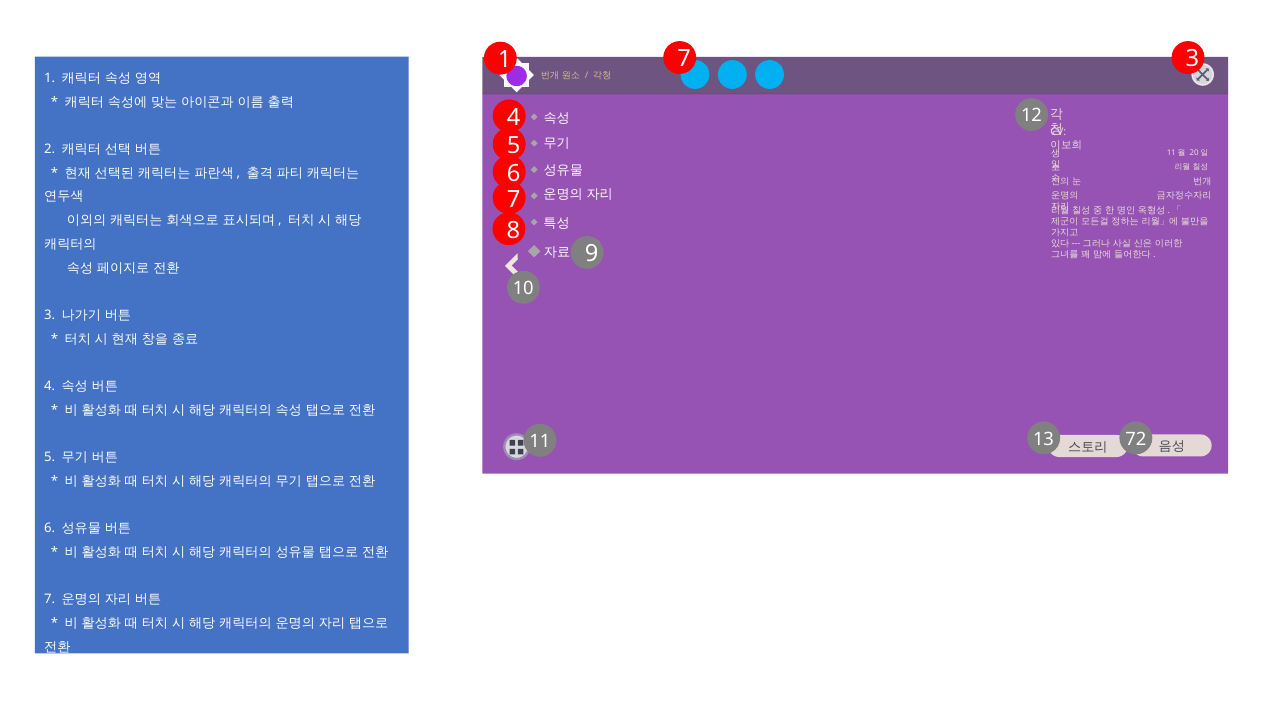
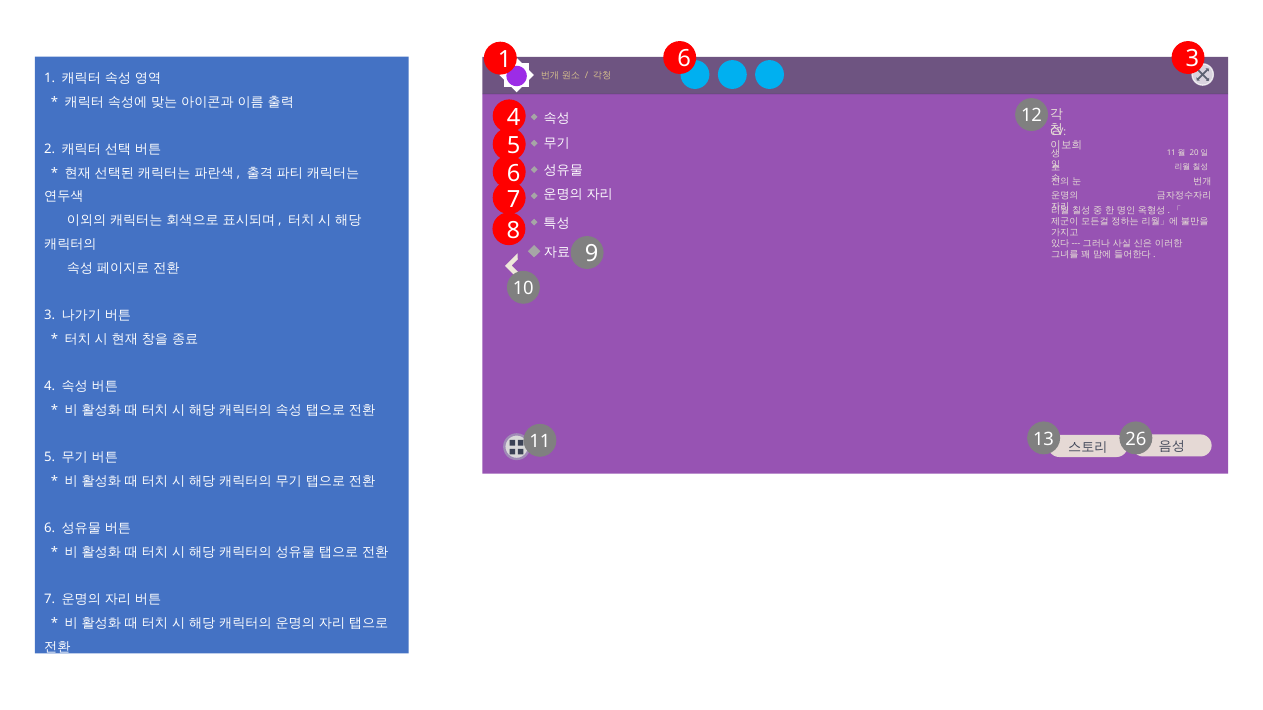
1 7: 7 -> 6 (684, 59)
72: 72 -> 26 (1136, 439)
